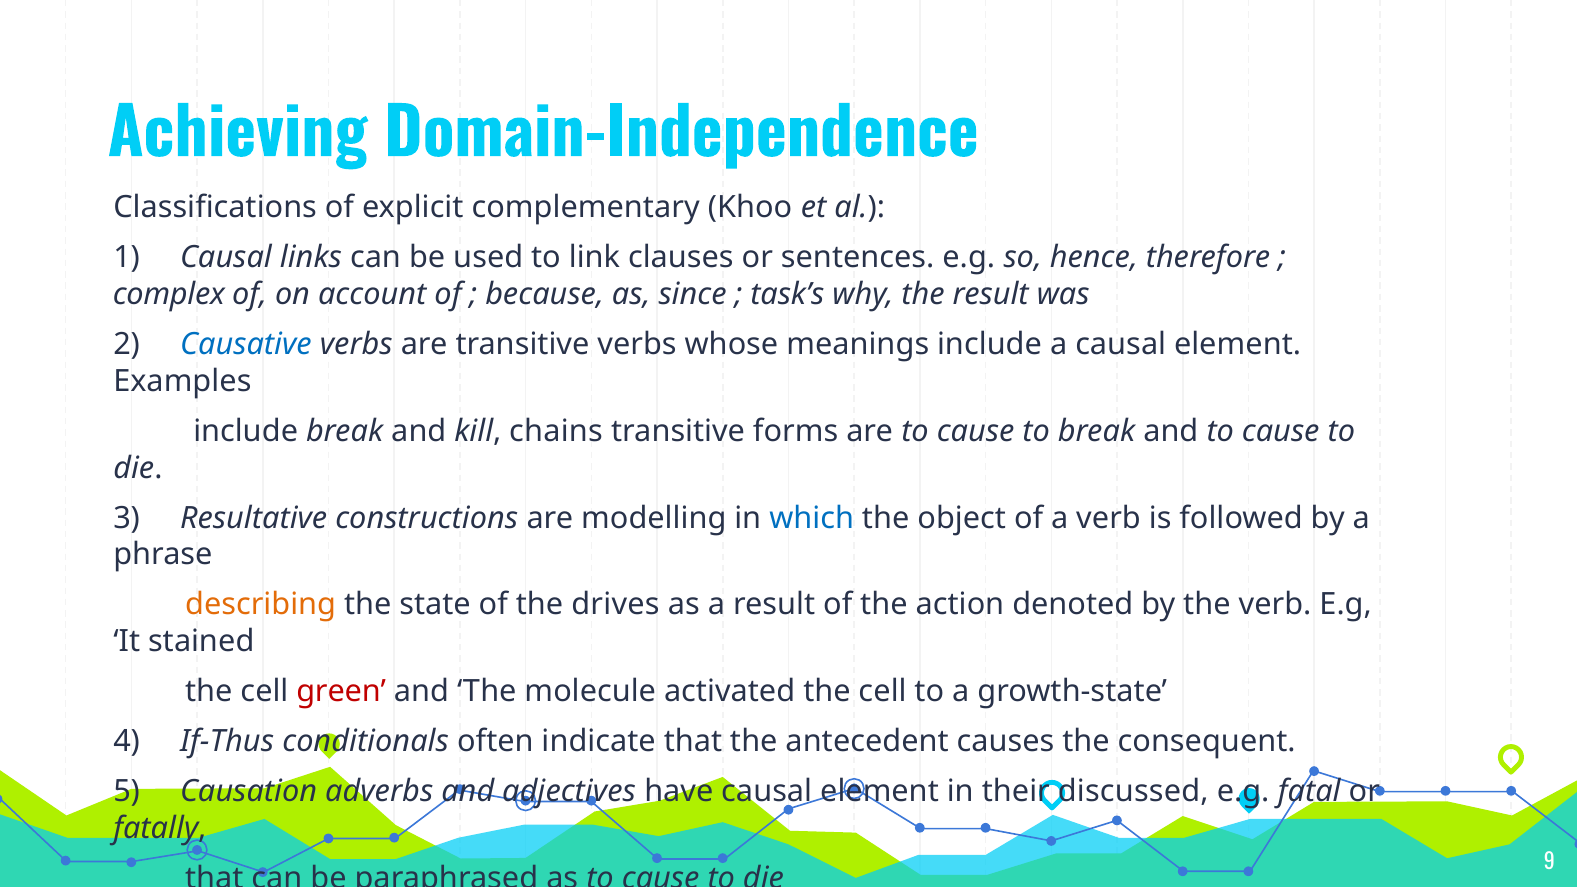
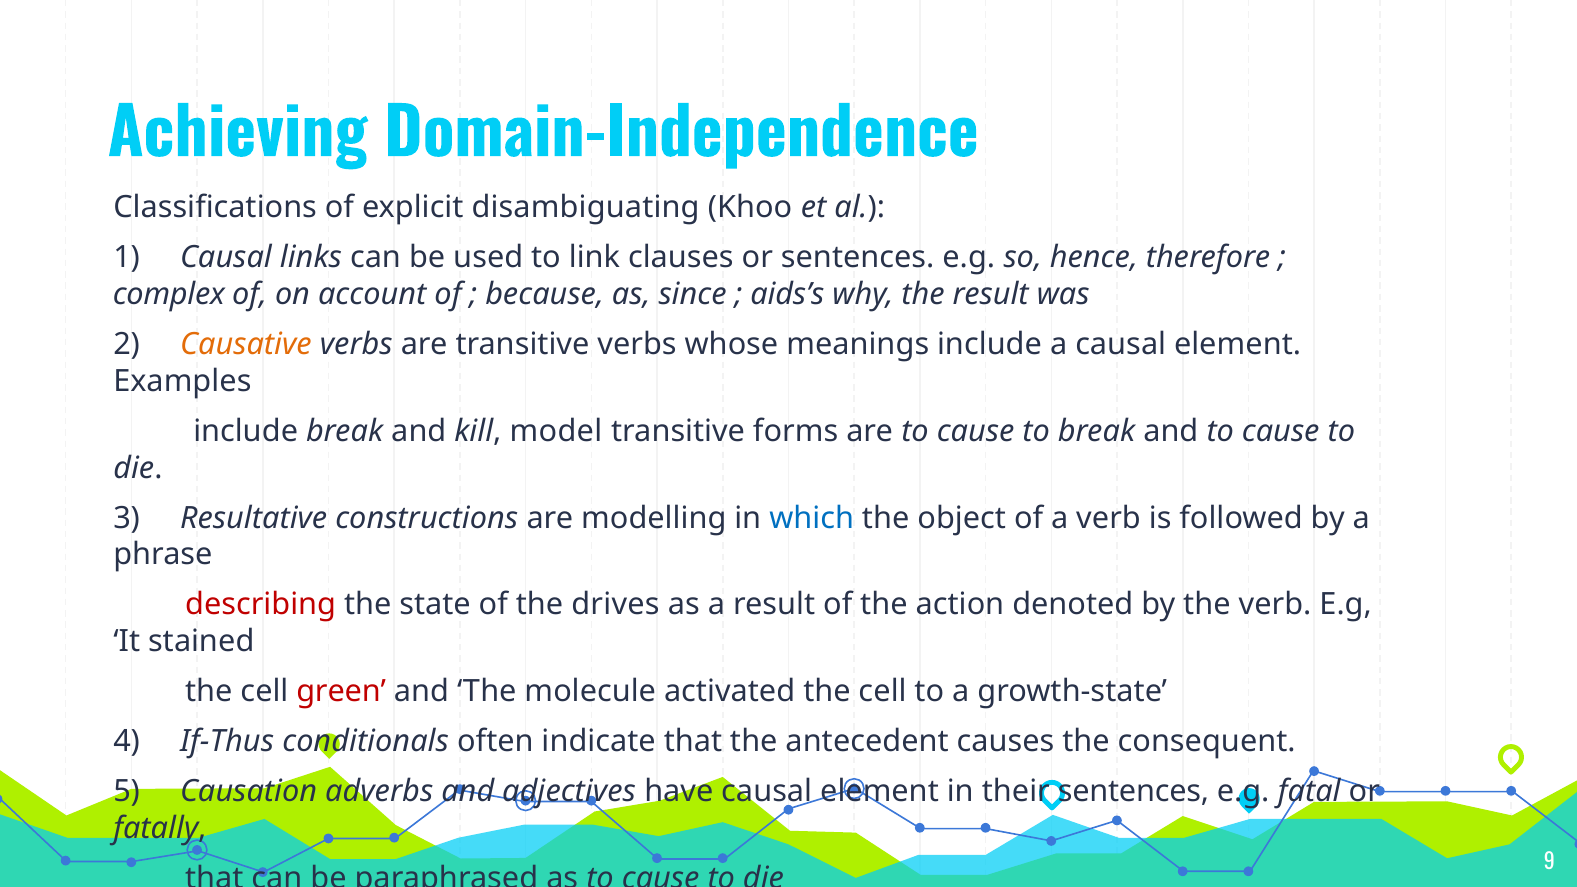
complementary: complementary -> disambiguating (586, 208)
task’s: task’s -> aids’s (787, 294)
Causative colour: blue -> orange (246, 344)
chains: chains -> model (556, 431)
describing colour: orange -> red (261, 605)
their discussed: discussed -> sentences (1133, 792)
